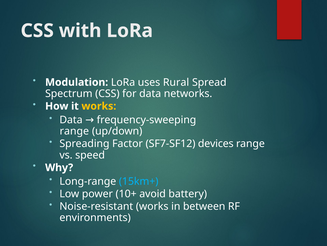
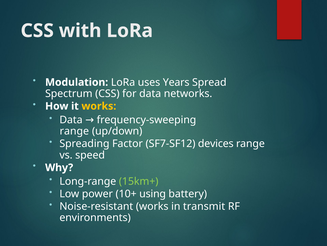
Rural: Rural -> Years (176, 82)
15km+ colour: light blue -> light green (139, 181)
avoid: avoid -> using (153, 193)
between: between -> transmit (204, 206)
